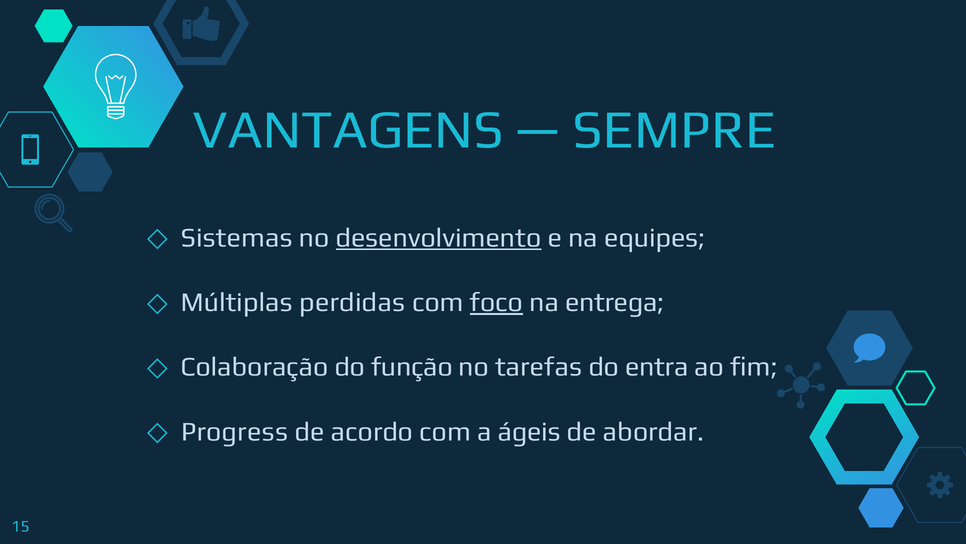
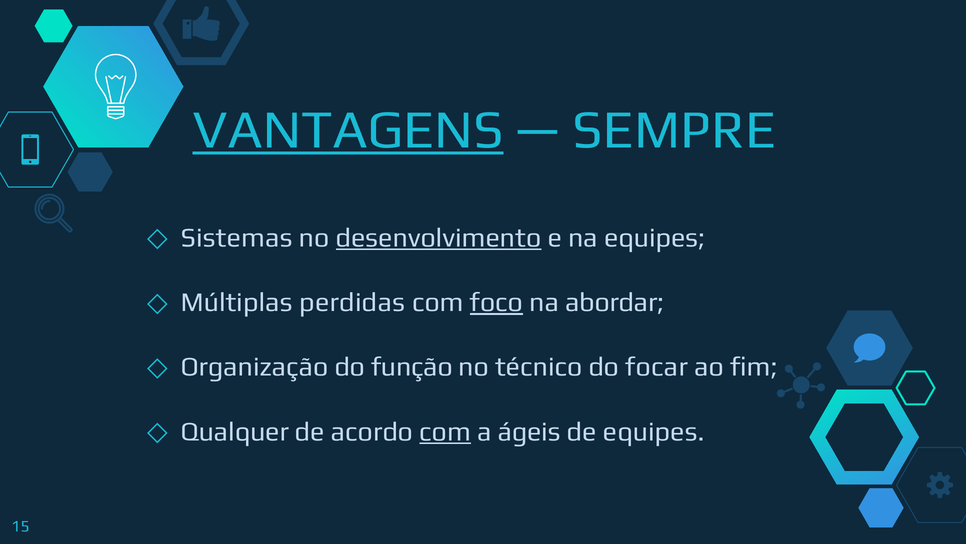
VANTAGENS underline: none -> present (348, 130)
entrega: entrega -> abordar (615, 302)
Colaboração: Colaboração -> Organização (255, 367)
tarefas: tarefas -> técnico (539, 367)
entra: entra -> focar (657, 367)
Progress: Progress -> Qualquer (235, 431)
com underline: none -> present (445, 431)
de abordar: abordar -> equipes (654, 431)
